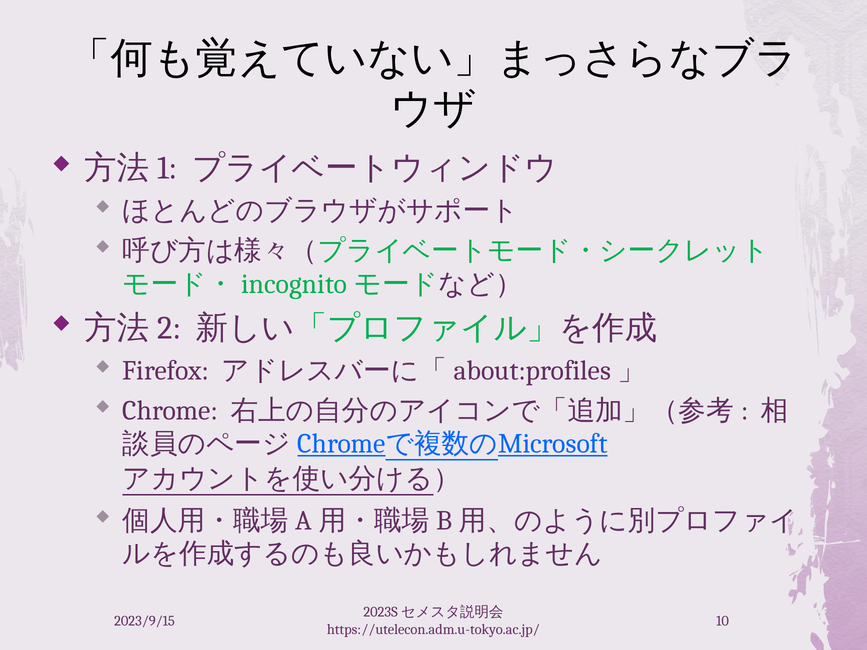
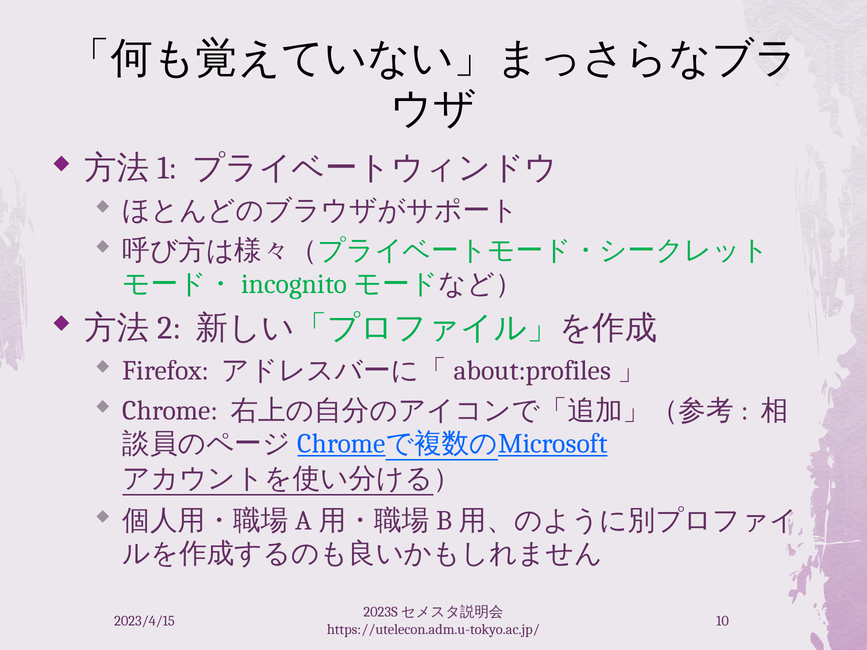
2023/9/15: 2023/9/15 -> 2023/4/15 (144, 621)
